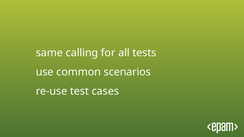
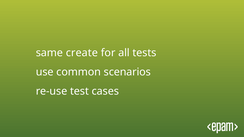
calling: calling -> create (82, 53)
